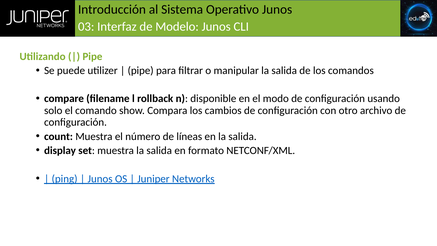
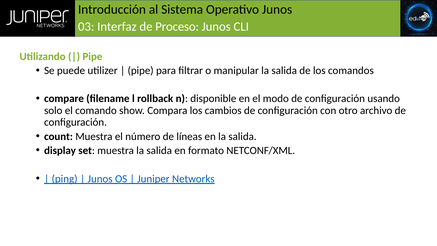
Modelo: Modelo -> Proceso (177, 27)
